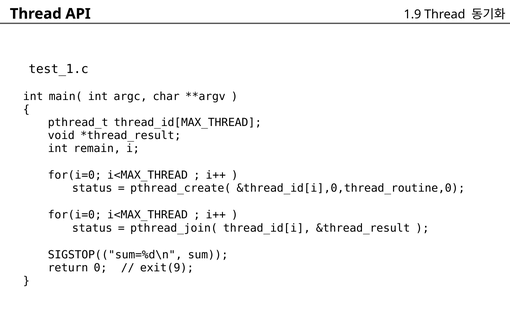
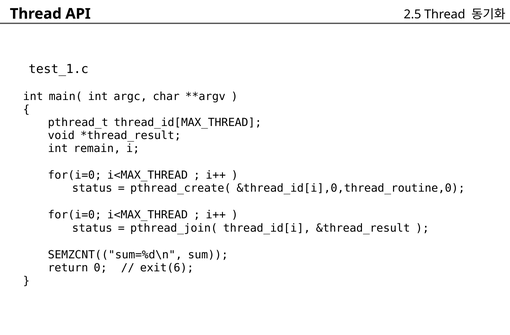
1.9: 1.9 -> 2.5 (413, 15)
SIGSTOP(("sum=%d\n: SIGSTOP(("sum=%d\n -> SEMZCNT(("sum=%d\n (115, 255)
exit(9: exit(9 -> exit(6 (167, 268)
